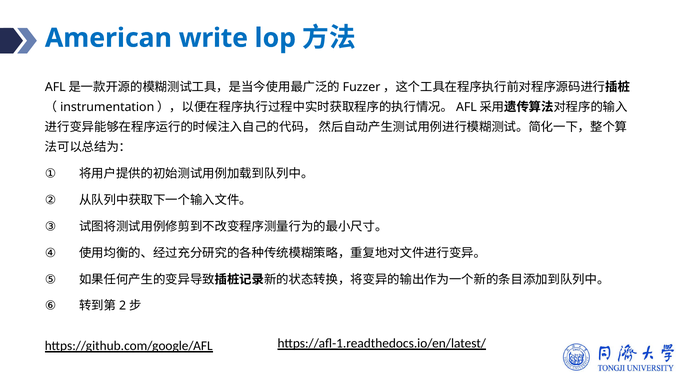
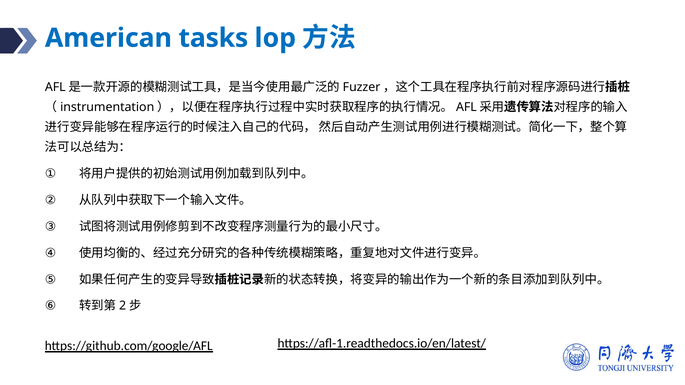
write: write -> tasks (213, 38)
